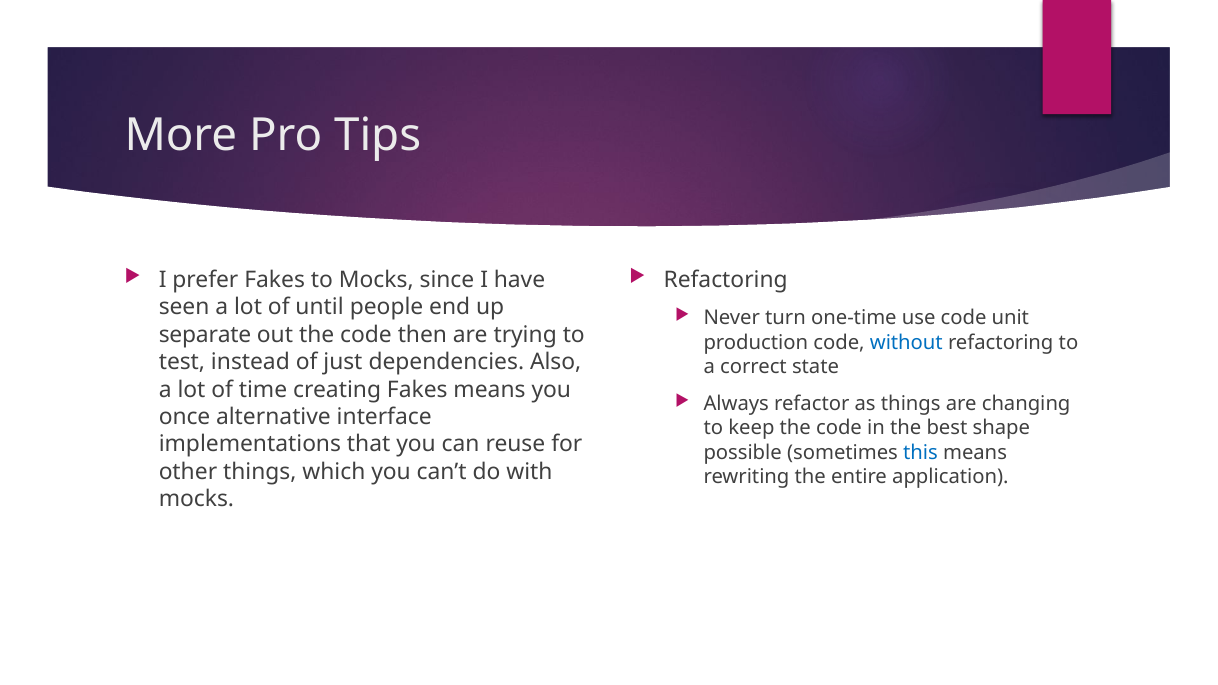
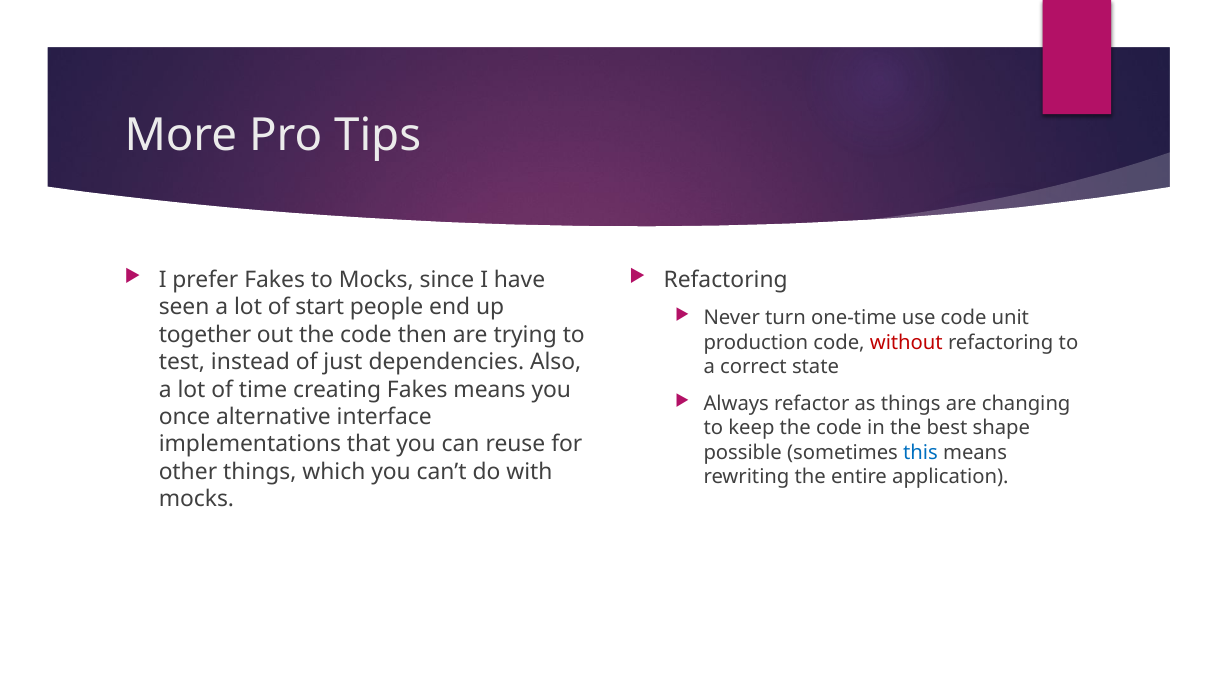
until: until -> start (320, 307)
separate: separate -> together (205, 335)
without colour: blue -> red (906, 343)
